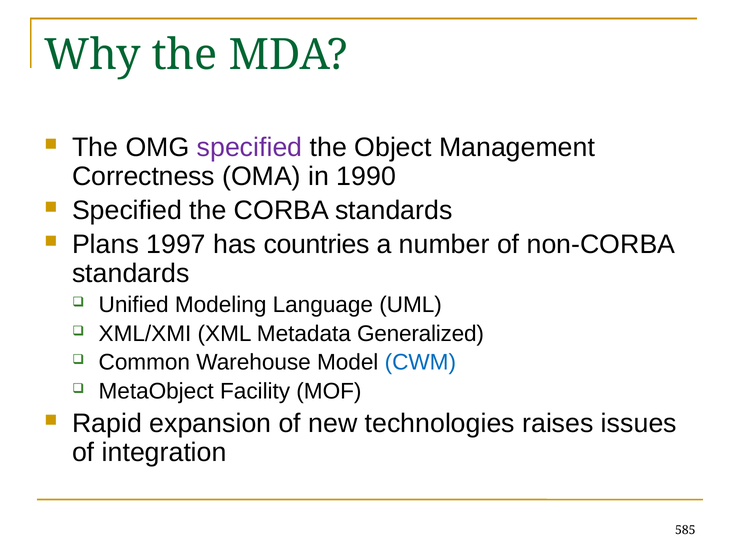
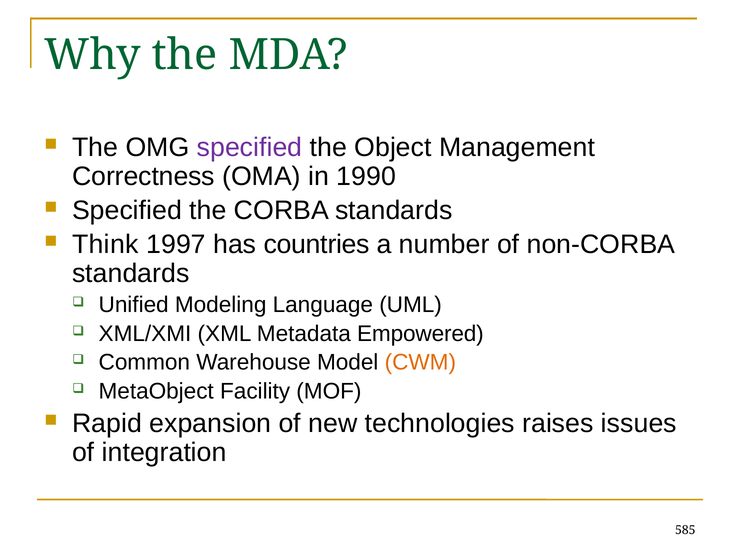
Plans: Plans -> Think (105, 245)
Generalized: Generalized -> Empowered (420, 334)
CWM colour: blue -> orange (420, 363)
